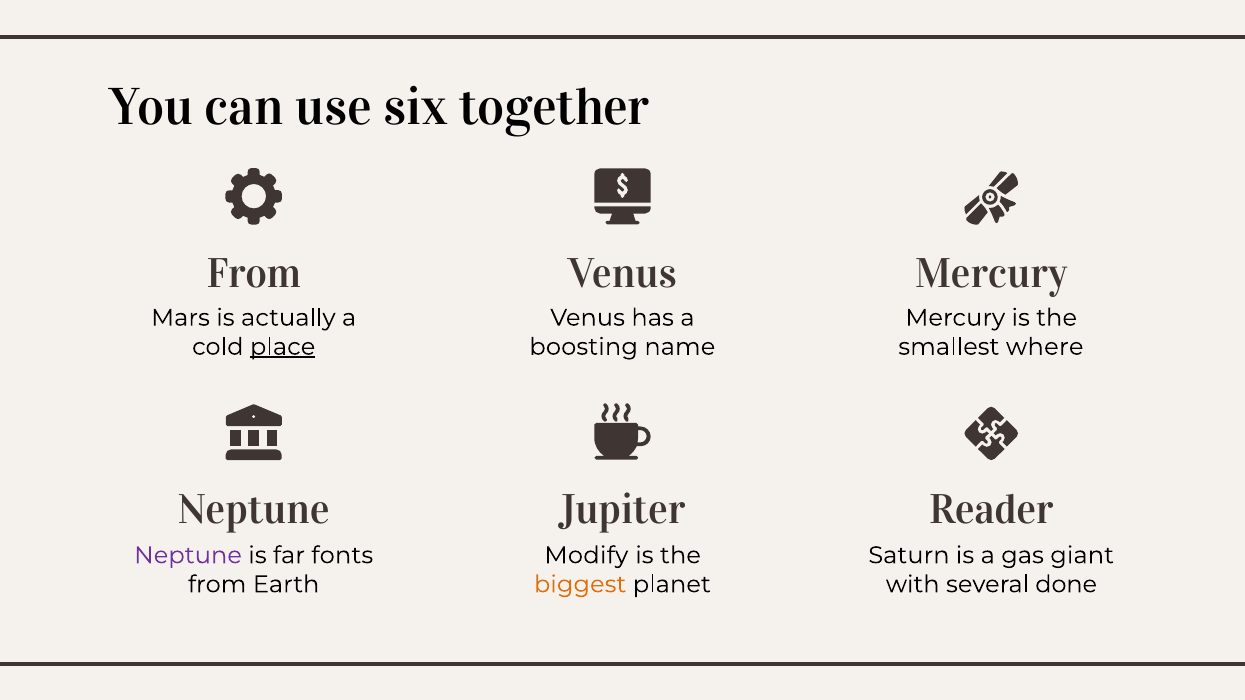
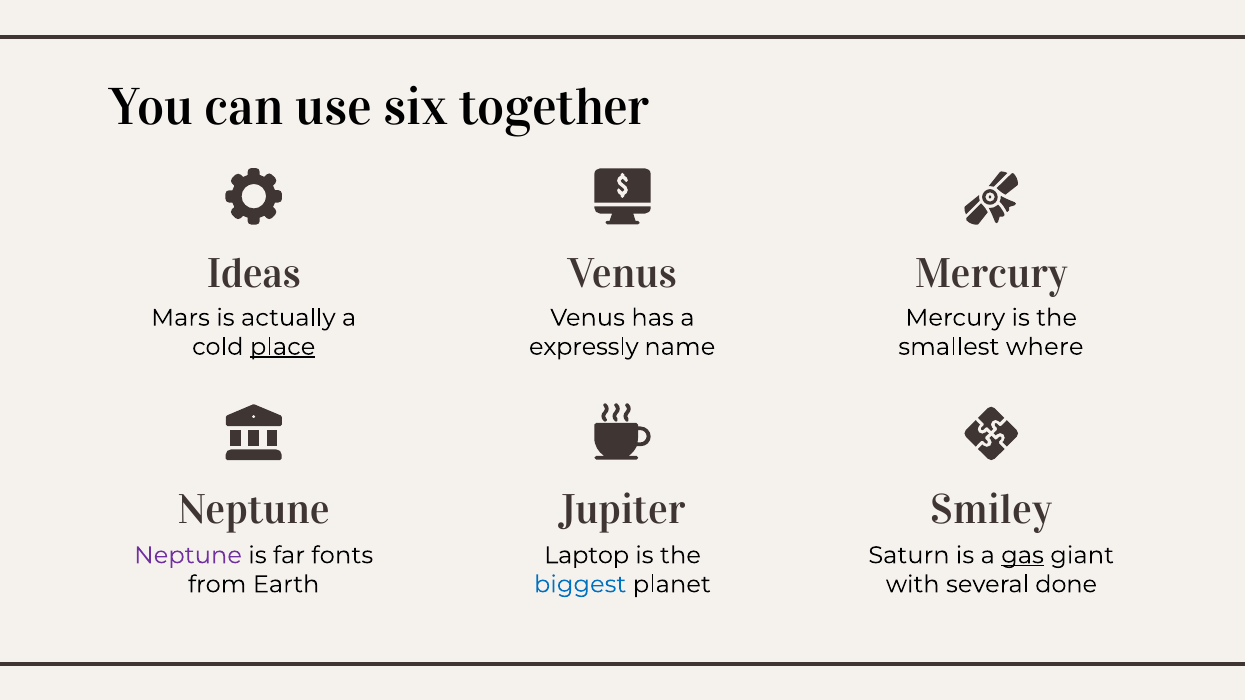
From: From -> Ideas (254, 274)
boosting: boosting -> expressly (584, 347)
Reader: Reader -> Smiley (991, 510)
Modify: Modify -> Laptop (587, 556)
gas underline: none -> present (1023, 556)
biggest colour: orange -> blue (580, 585)
